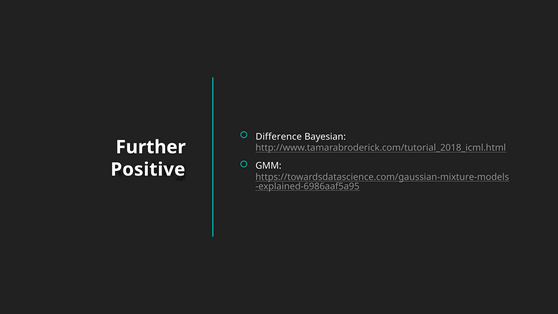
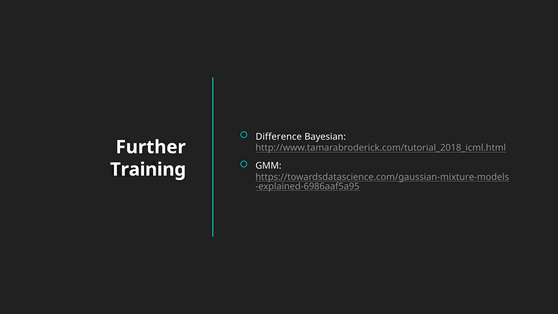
Positive: Positive -> Training (148, 169)
